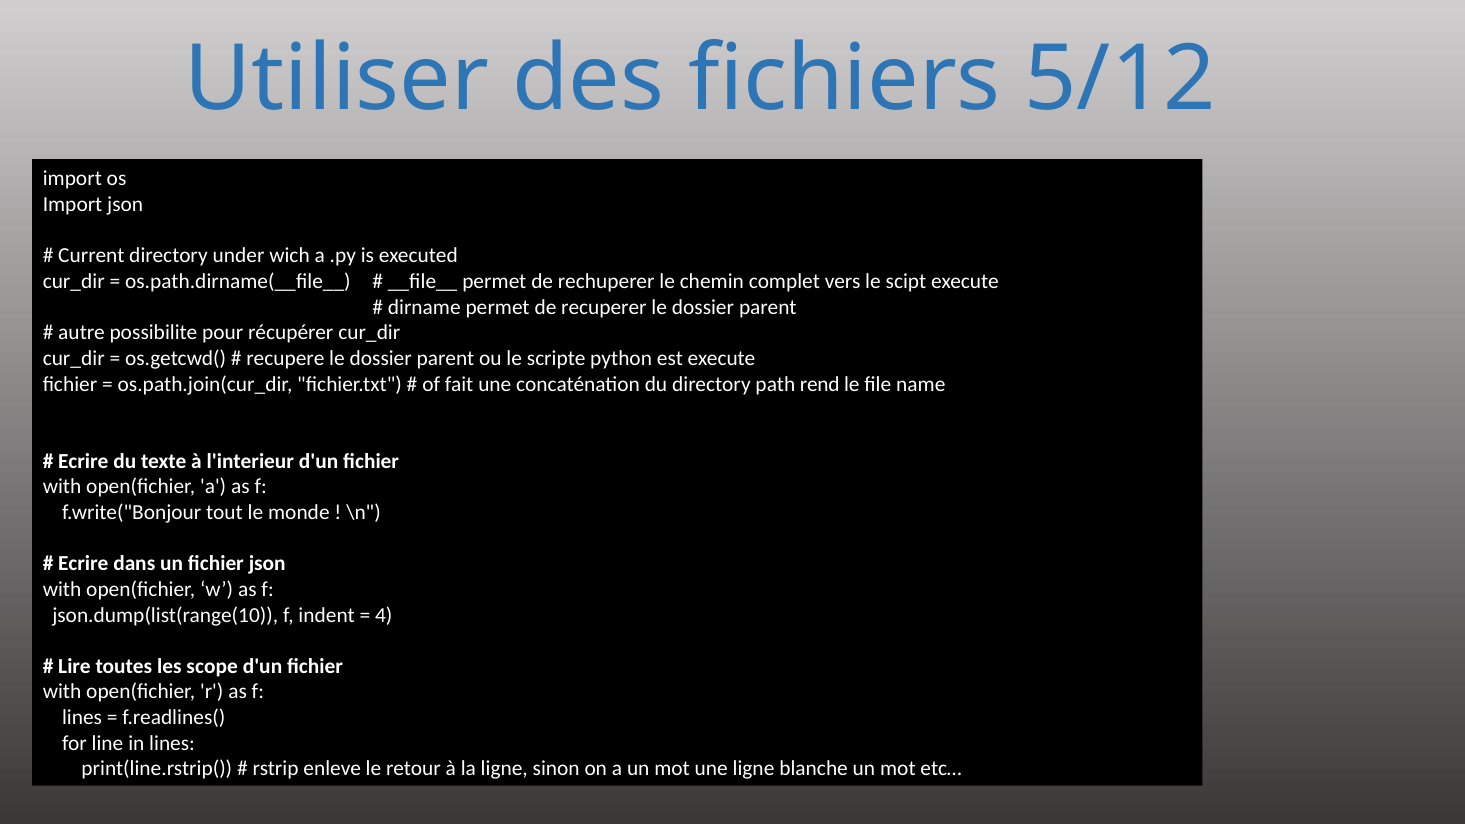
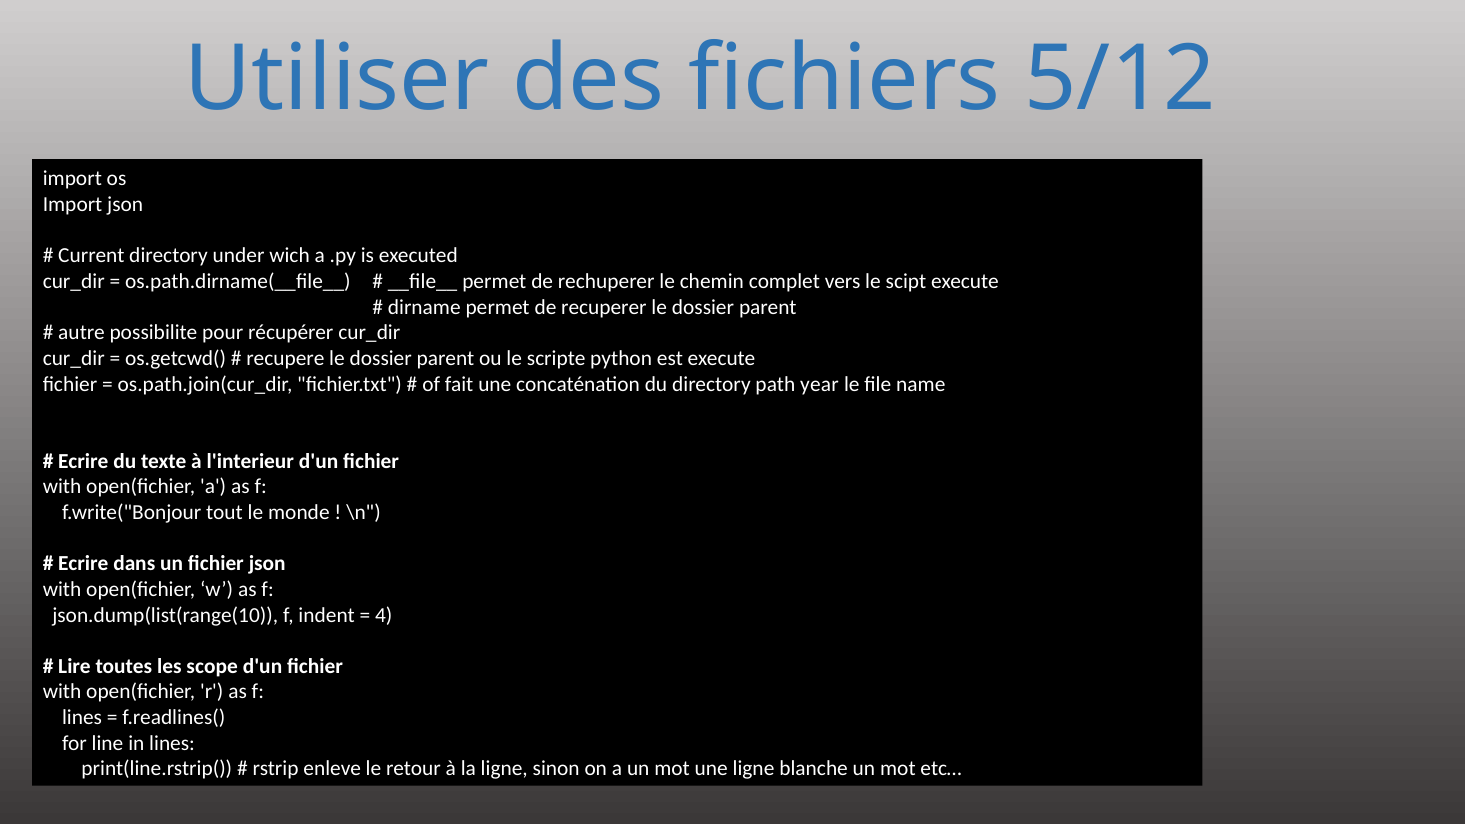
rend: rend -> year (820, 384)
